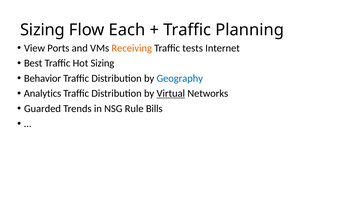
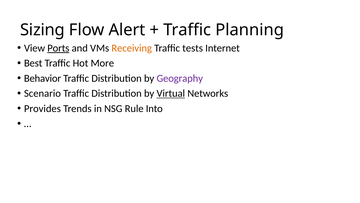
Each: Each -> Alert (127, 30)
Ports underline: none -> present (58, 48)
Hot Sizing: Sizing -> More (102, 63)
Geography colour: blue -> purple (180, 78)
Analytics: Analytics -> Scenario (42, 93)
Guarded: Guarded -> Provides (42, 108)
Bills: Bills -> Into (154, 108)
